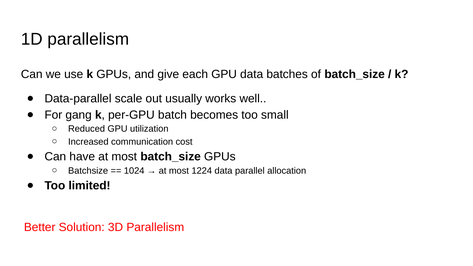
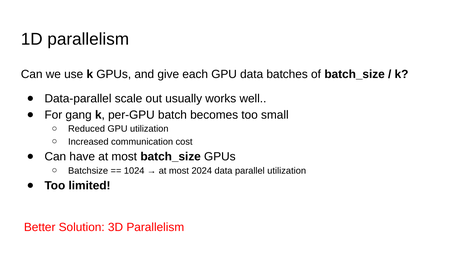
1224: 1224 -> 2024 (202, 171)
parallel allocation: allocation -> utilization (287, 171)
